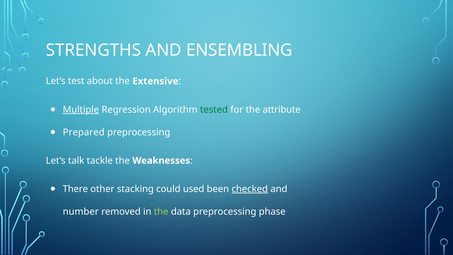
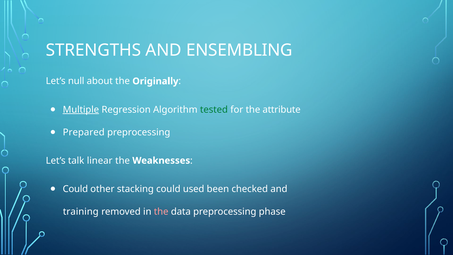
test: test -> null (76, 81)
Extensive: Extensive -> Originally (155, 81)
tackle: tackle -> linear (100, 160)
There: There -> Could (75, 189)
checked underline: present -> none (250, 189)
number: number -> training (81, 211)
the colour: light green -> pink (161, 211)
